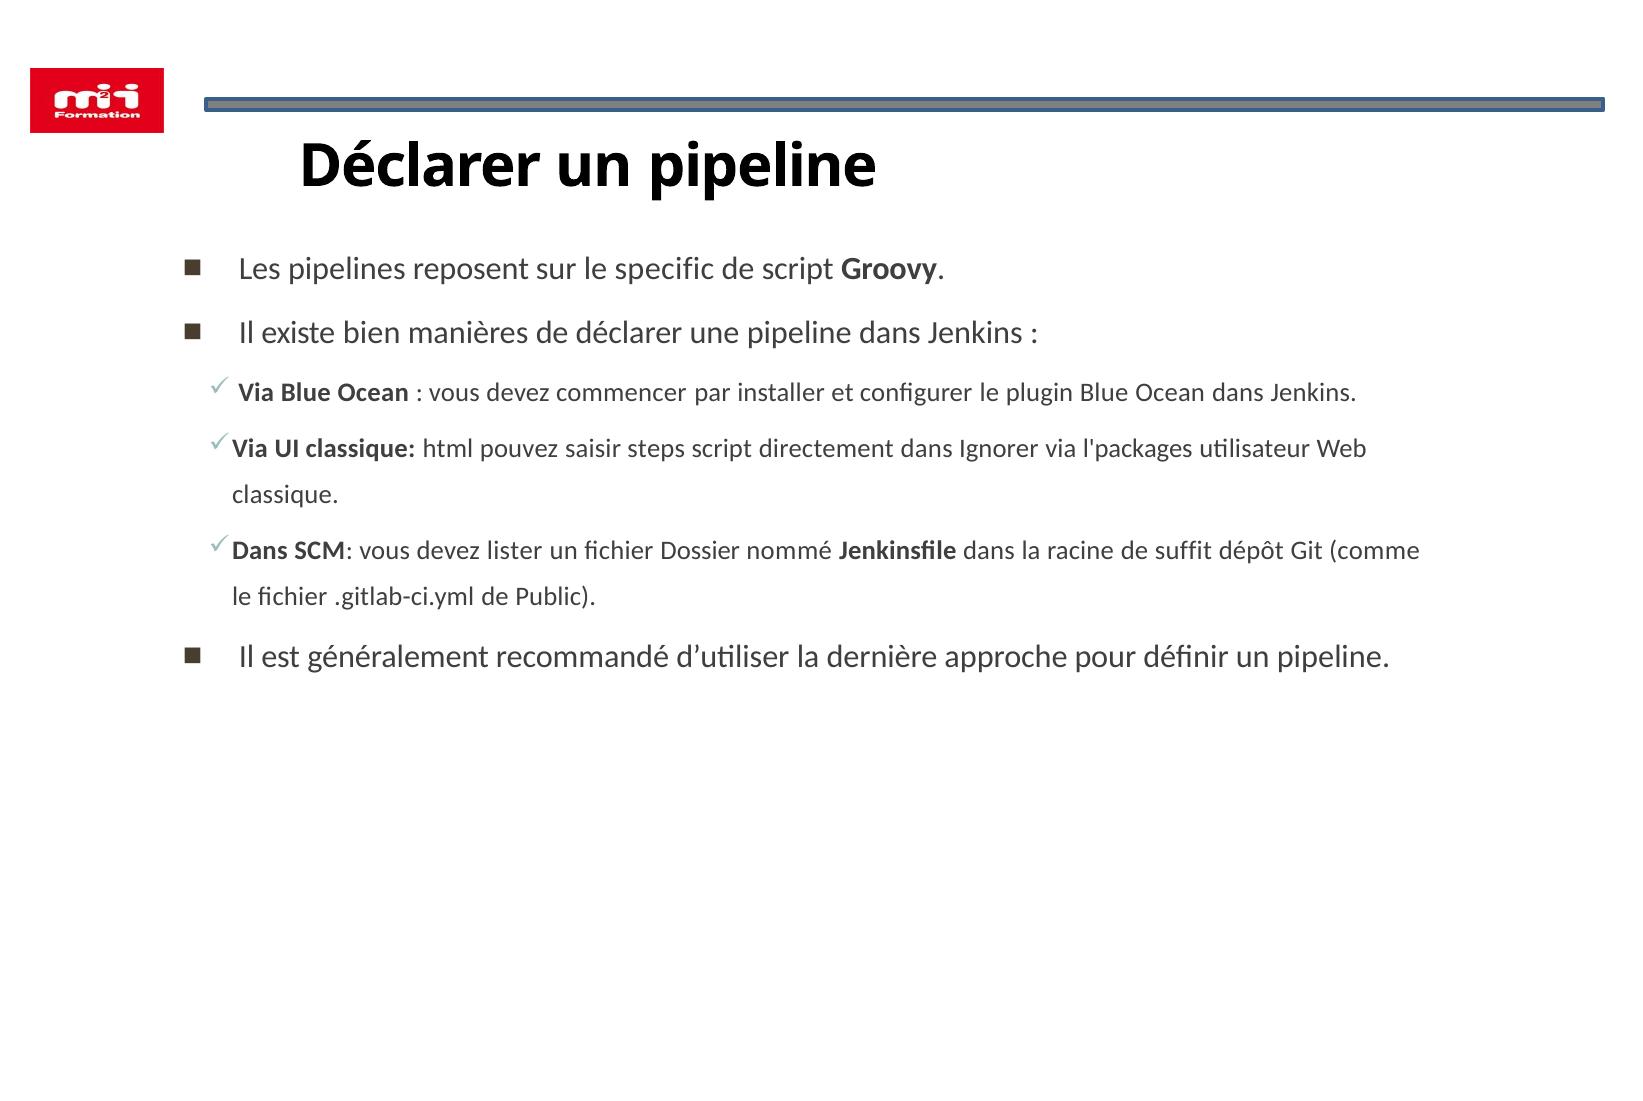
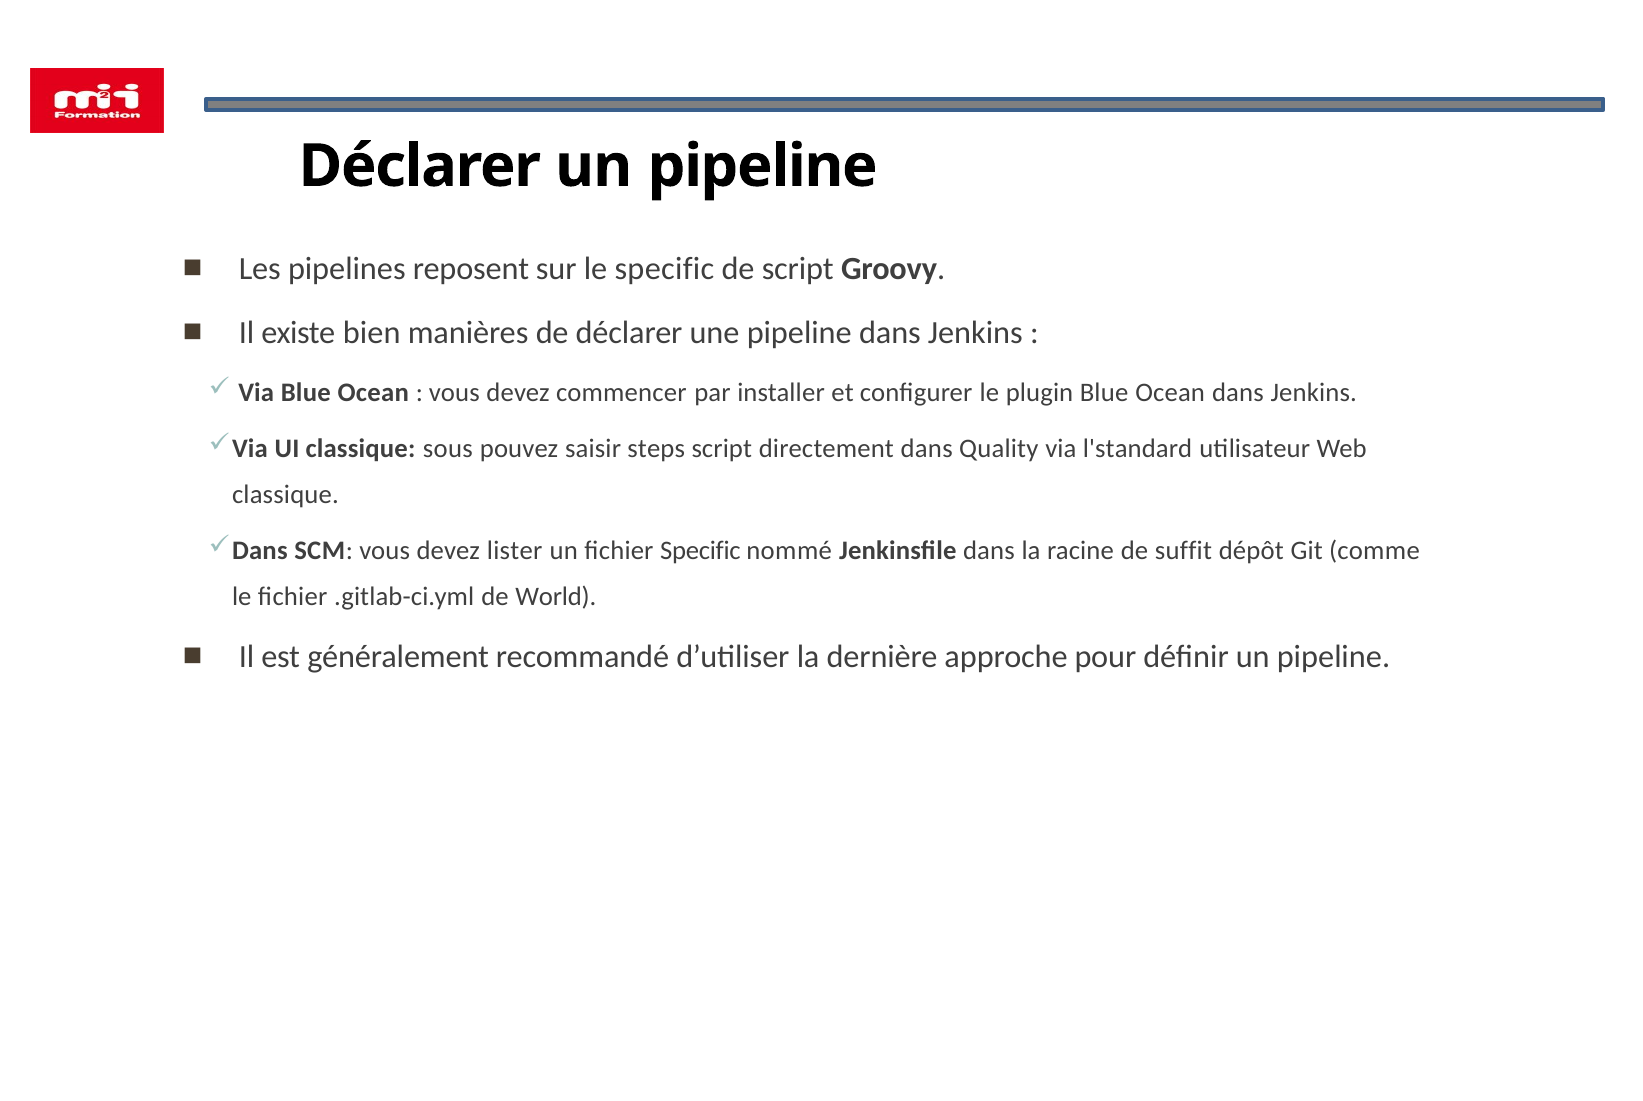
html: html -> sous (448, 449)
Ignorer: Ignorer -> Quality (999, 449)
l'packages: l'packages -> l'standard (1138, 449)
fichier Dossier: Dossier -> Specific (700, 551)
Public: Public -> World (556, 597)
